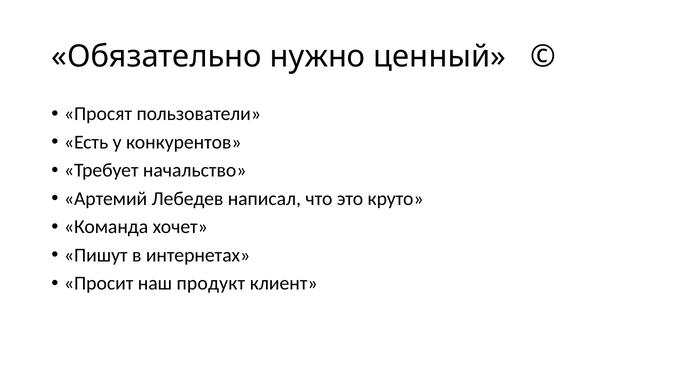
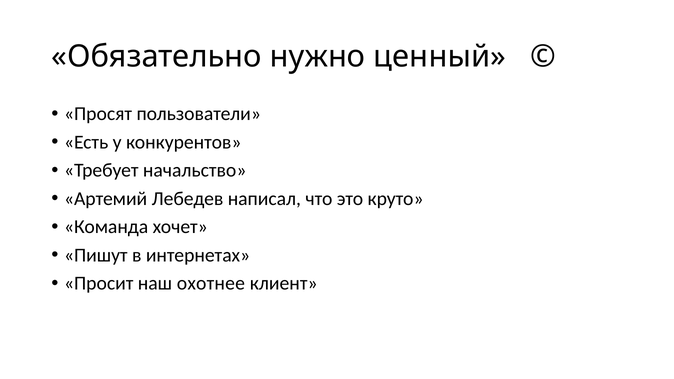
продукт: продукт -> охотнее (211, 284)
